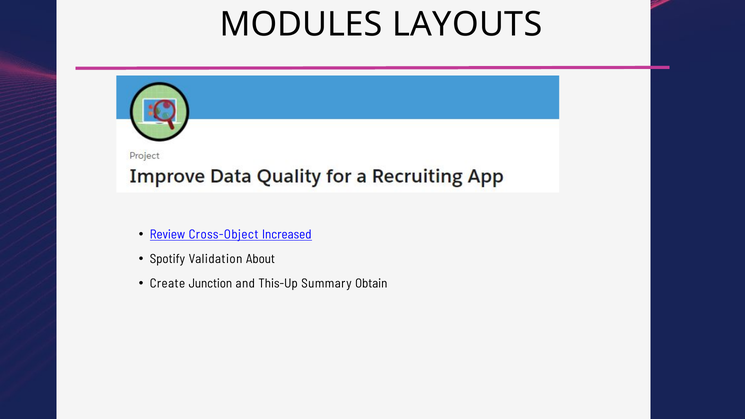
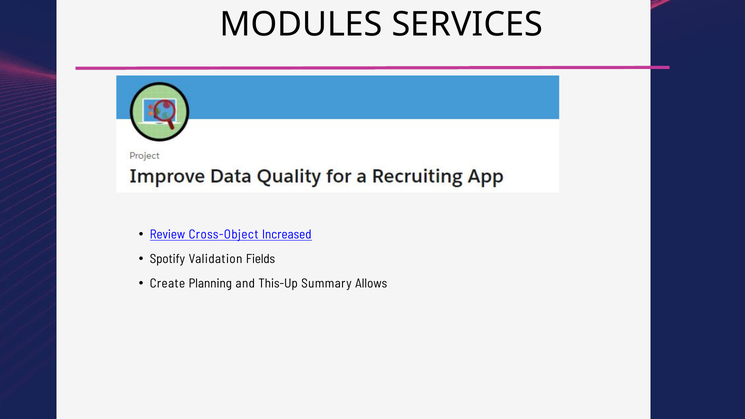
LAYOUTS: LAYOUTS -> SERVICES (467, 24)
About: About -> Fields (261, 259)
Junction: Junction -> Planning (210, 284)
Obtain: Obtain -> Allows (371, 284)
